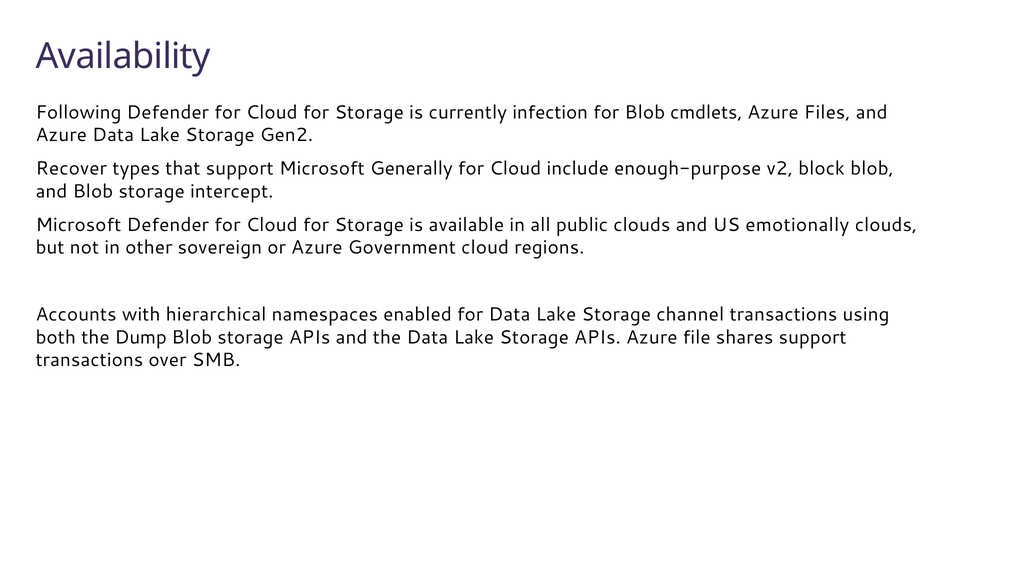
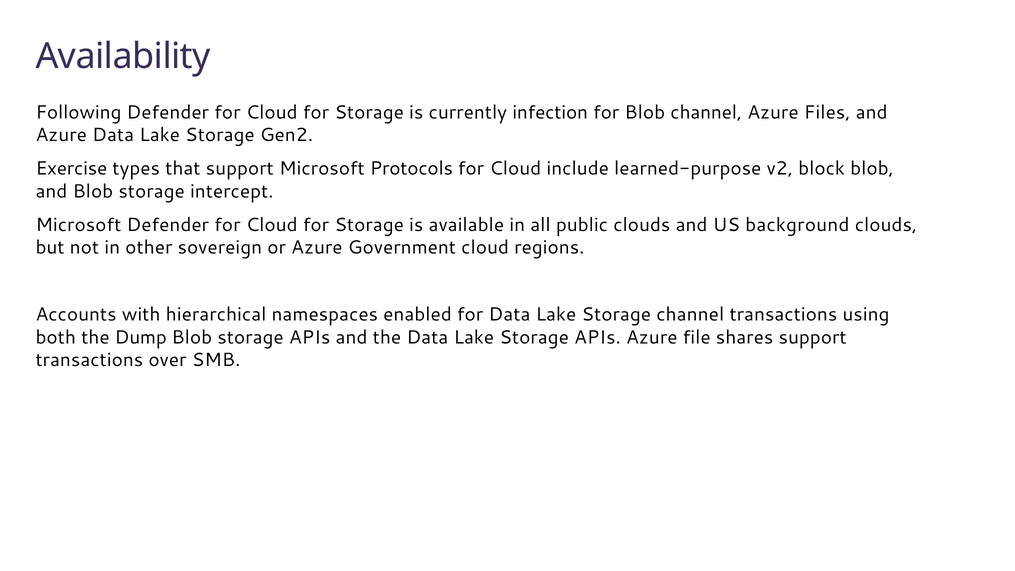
Blob cmdlets: cmdlets -> channel (706, 112)
Recover: Recover -> Exercise (71, 168)
Generally: Generally -> Protocols (411, 168)
enough-purpose: enough-purpose -> learned-purpose (688, 168)
emotionally: emotionally -> background (797, 225)
